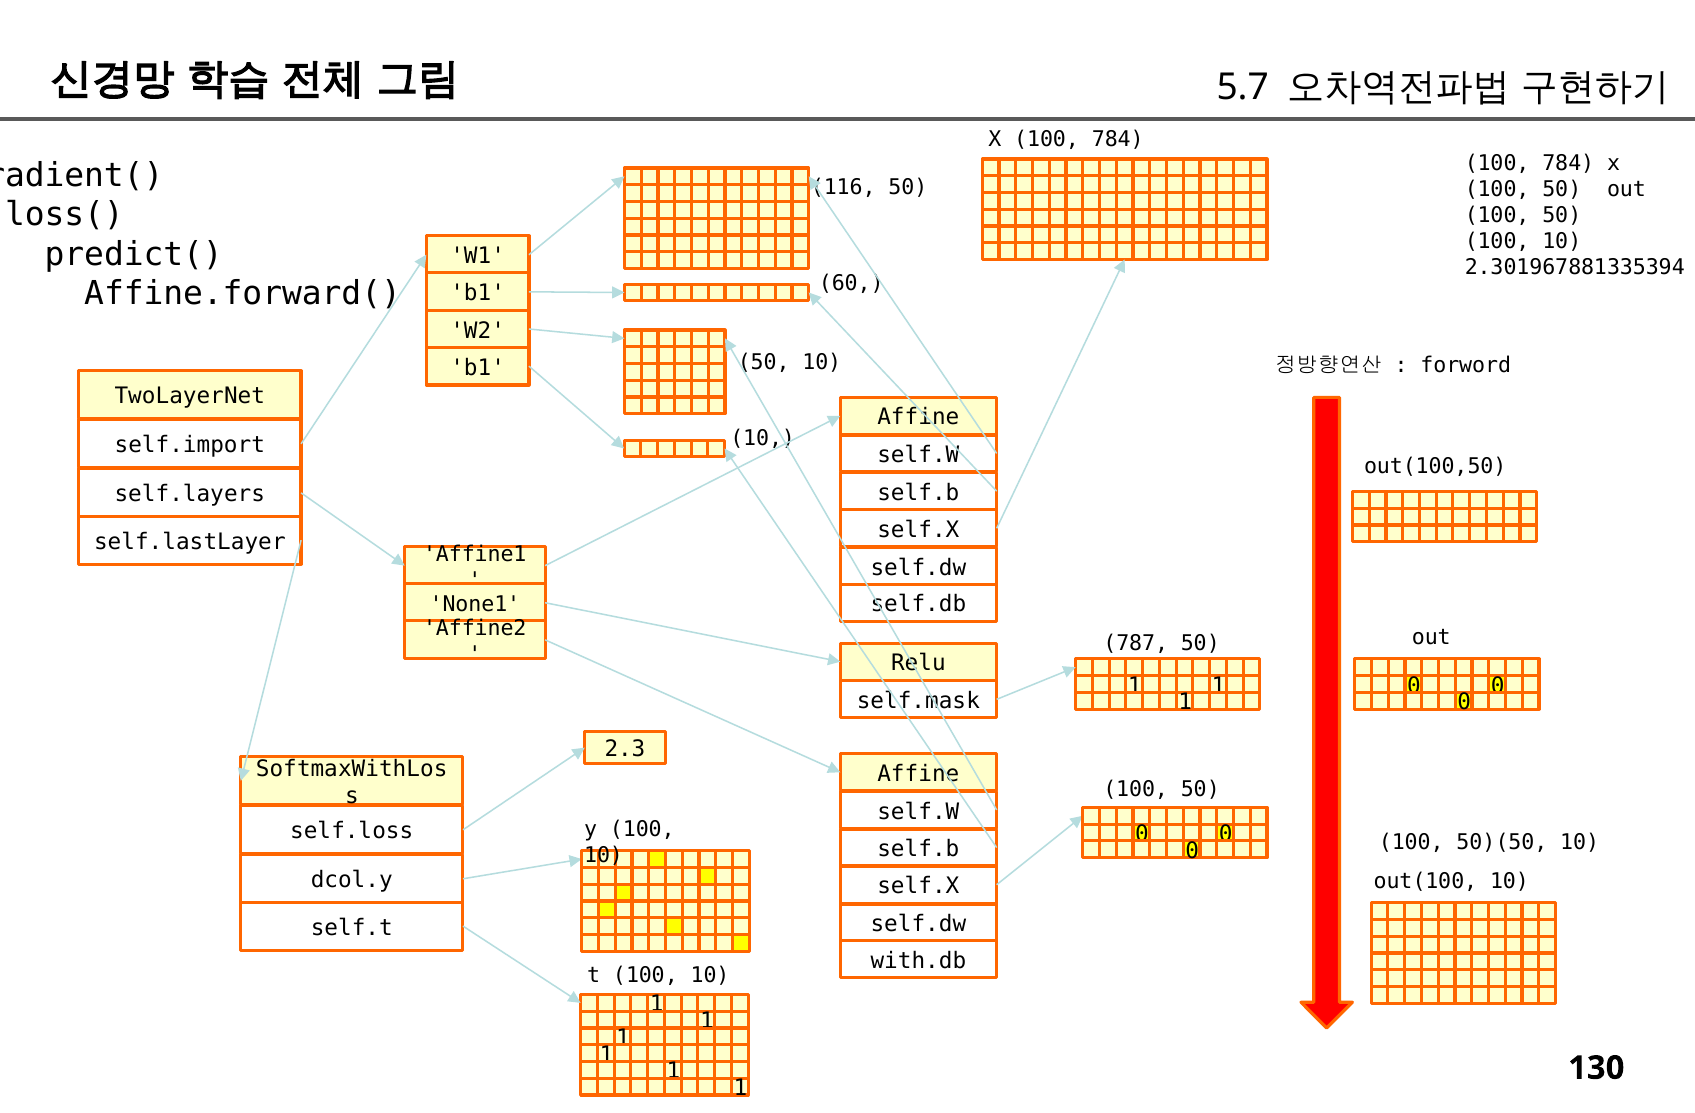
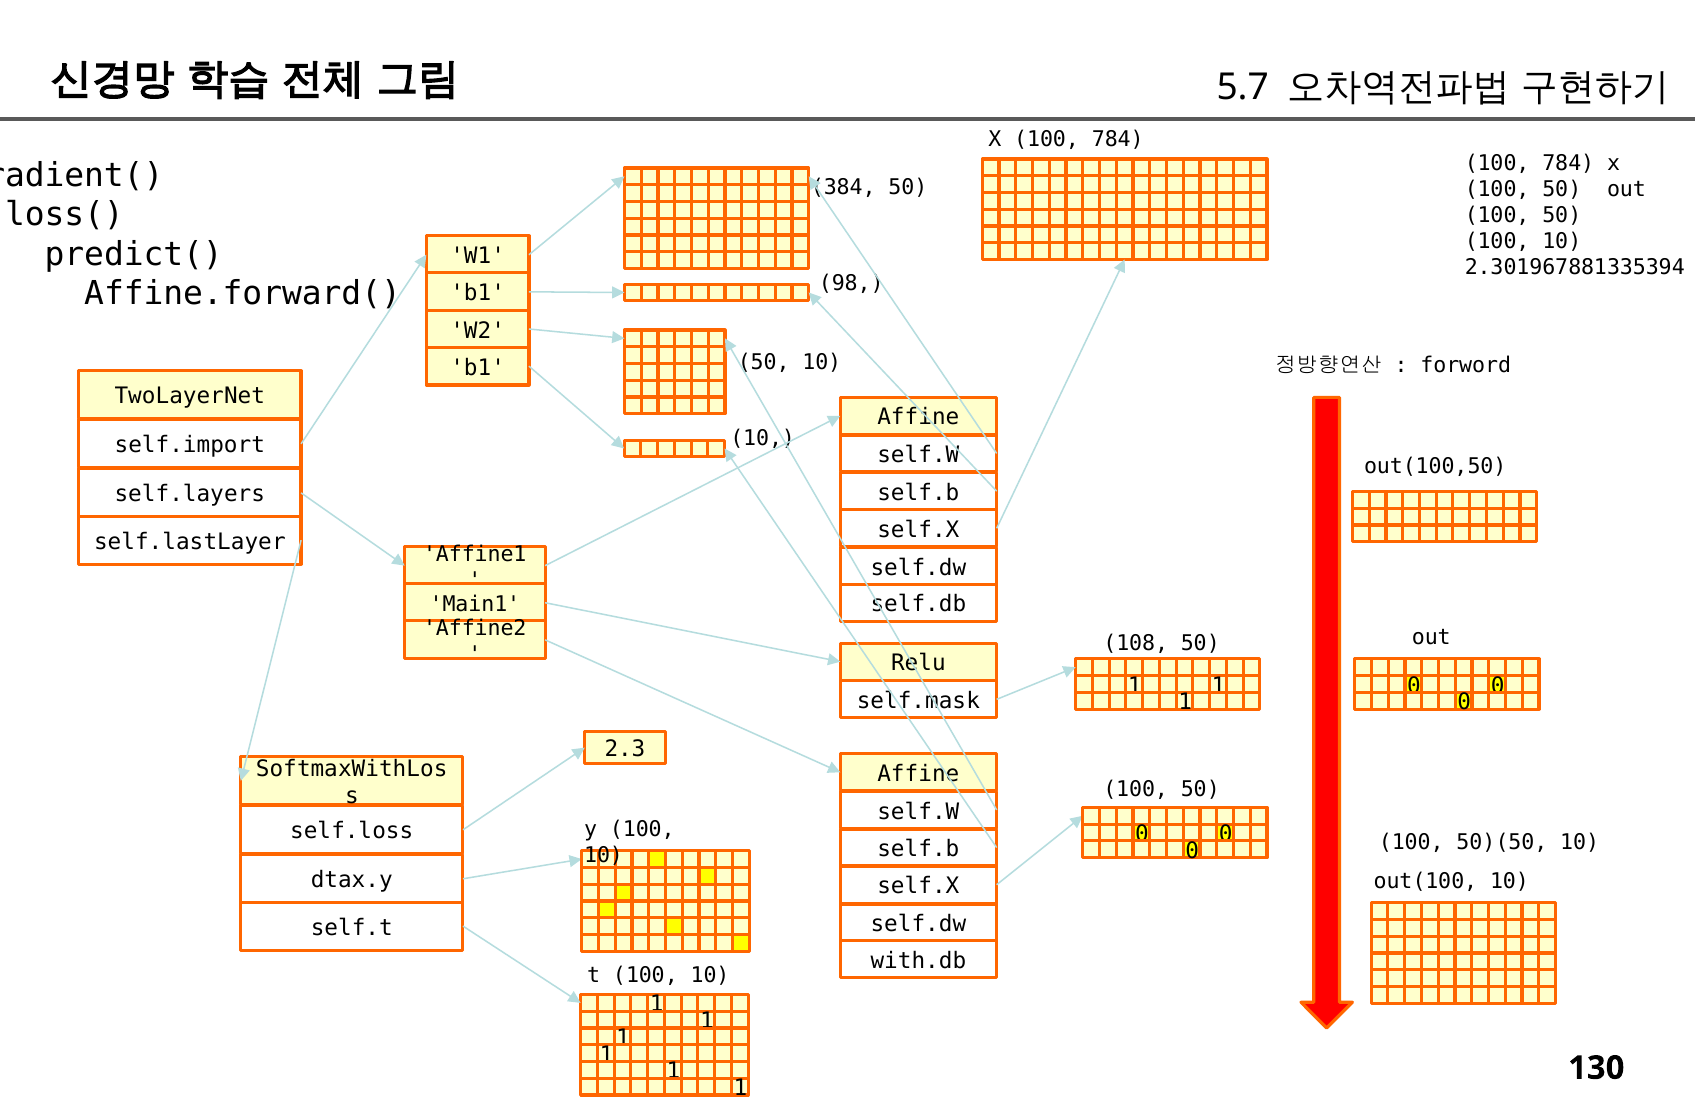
116: 116 -> 384 (843, 188)
60: 60 -> 98 (851, 284)
None1: None1 -> Main1 (475, 604)
787: 787 -> 108 (1136, 644)
dcol.y: dcol.y -> dtax.y (352, 881)
